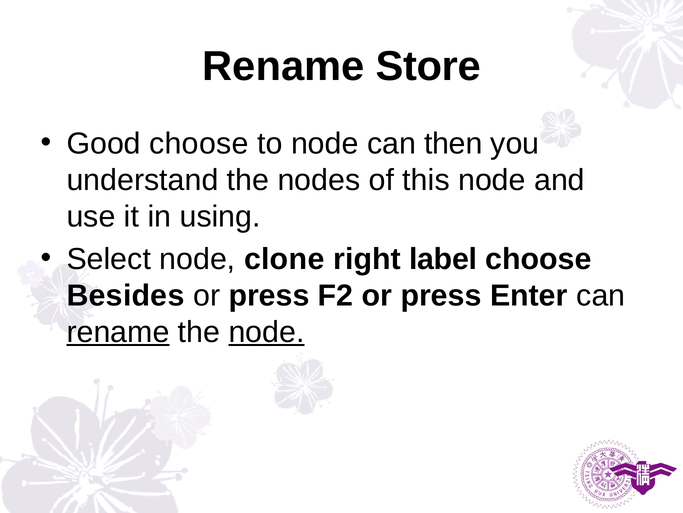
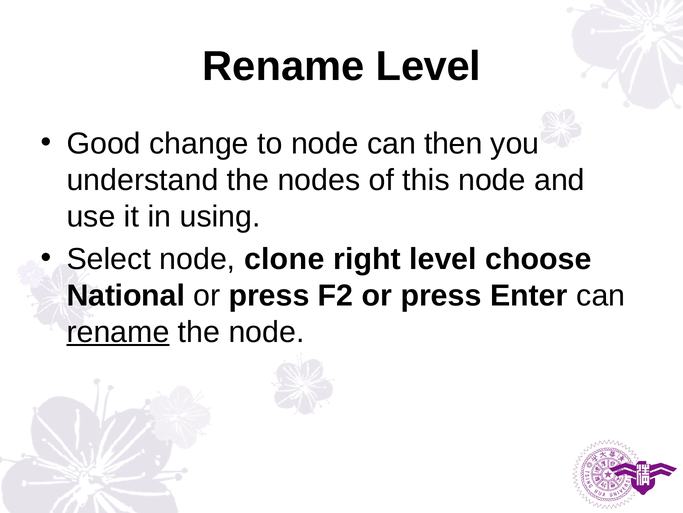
Rename Store: Store -> Level (428, 66)
Good choose: choose -> change (199, 143)
right label: label -> level (443, 259)
Besides: Besides -> National (126, 295)
node underline: present -> none (266, 332)
